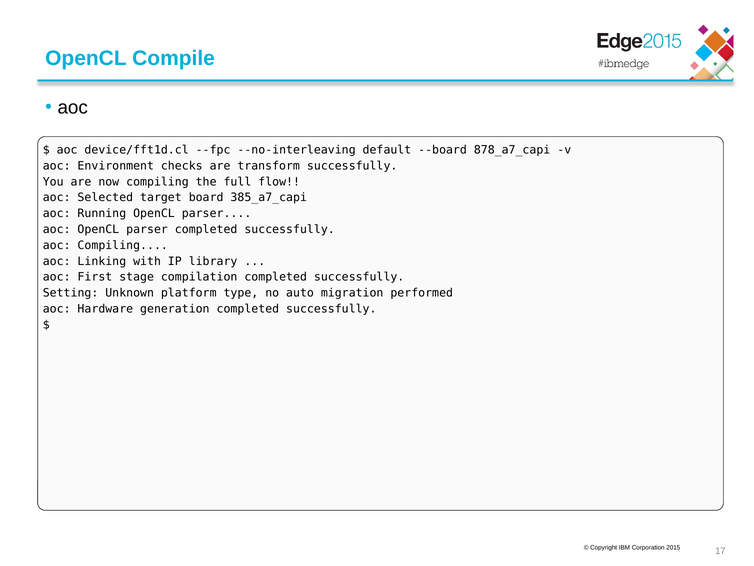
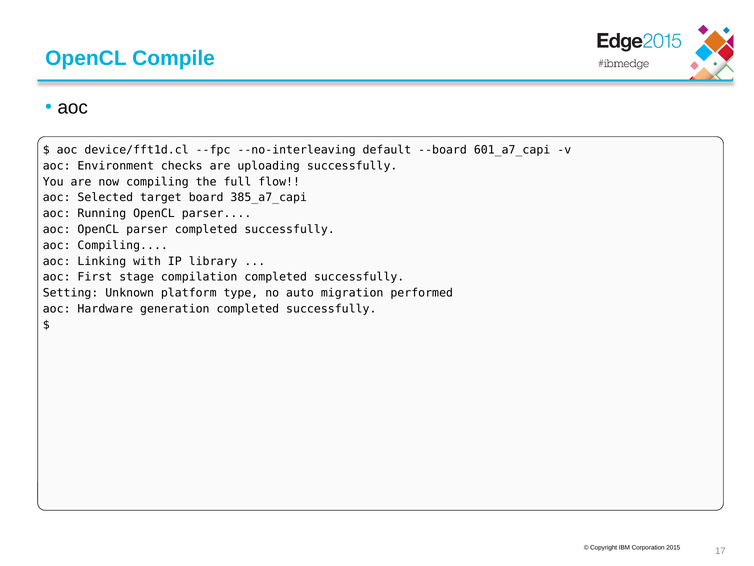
878_a7_capi: 878_a7_capi -> 601_a7_capi (512, 150)
transform: transform -> uploading (269, 166)
